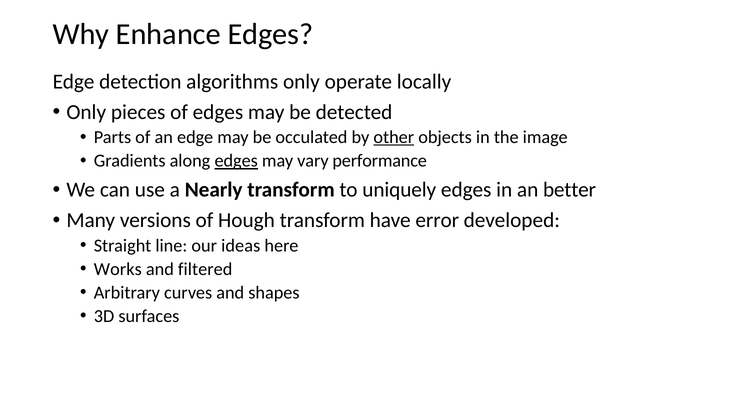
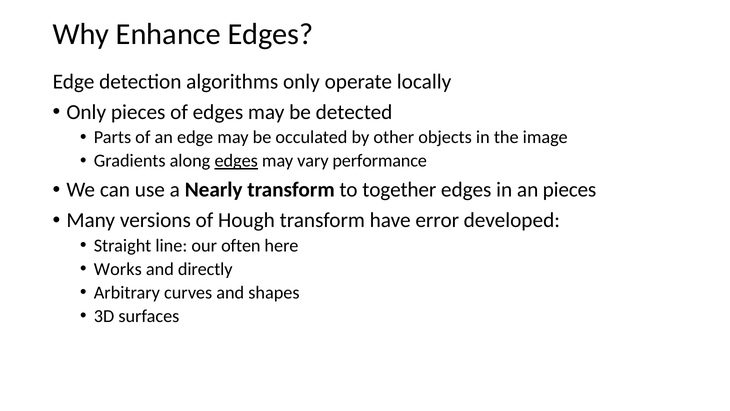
other underline: present -> none (394, 137)
uniquely: uniquely -> together (399, 190)
an better: better -> pieces (569, 190)
ideas: ideas -> often (241, 245)
filtered: filtered -> directly (205, 269)
